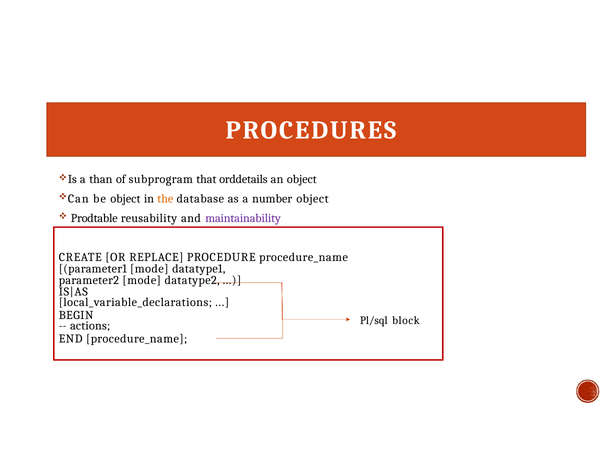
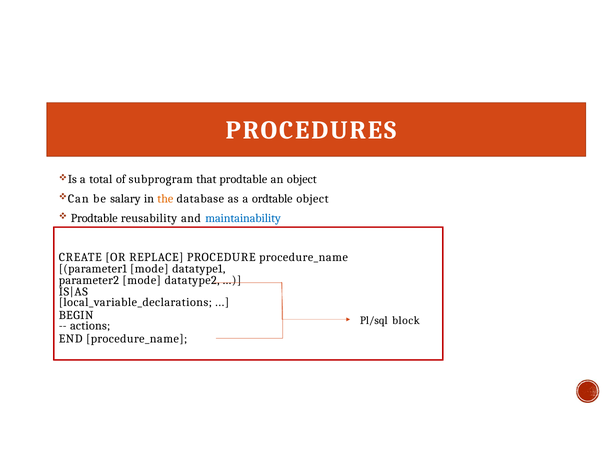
than: than -> total (101, 179)
that orddetails: orddetails -> prodtable (243, 179)
be object: object -> salary (125, 199)
number: number -> ordtable (272, 199)
maintainability colour: purple -> blue (243, 218)
